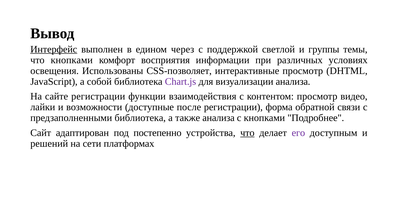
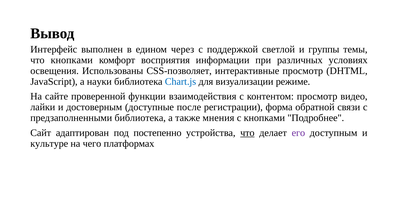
Интерфейс underline: present -> none (54, 49)
собой: собой -> науки (99, 81)
Chart.js colour: purple -> blue (181, 81)
визуализации анализа: анализа -> режиме (293, 81)
сайте регистрации: регистрации -> проверенной (98, 96)
возможности: возможности -> достоверным (94, 107)
также анализа: анализа -> мнения (218, 118)
решений: решений -> культуре (49, 143)
сети: сети -> чего (92, 143)
